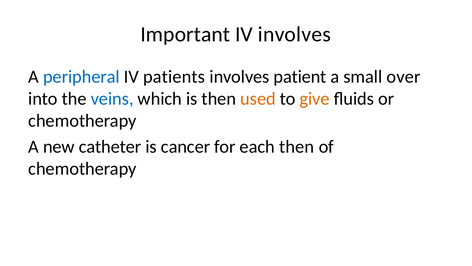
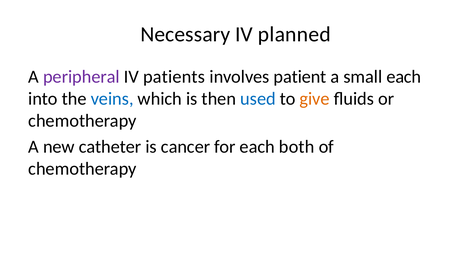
Important: Important -> Necessary (185, 34)
IV involves: involves -> planned (294, 34)
peripheral colour: blue -> purple (81, 77)
small over: over -> each (404, 77)
used colour: orange -> blue (258, 99)
each then: then -> both (297, 146)
